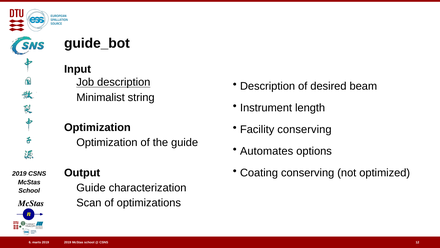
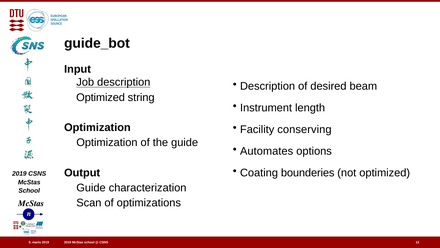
Minimalist: Minimalist -> Optimized (101, 97)
Coating conserving: conserving -> bounderies (308, 173)
